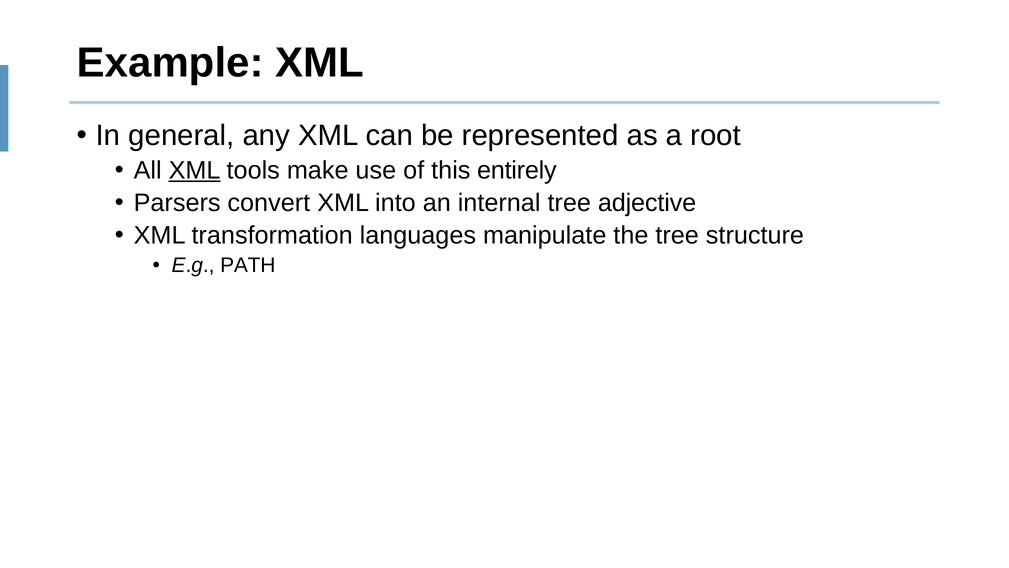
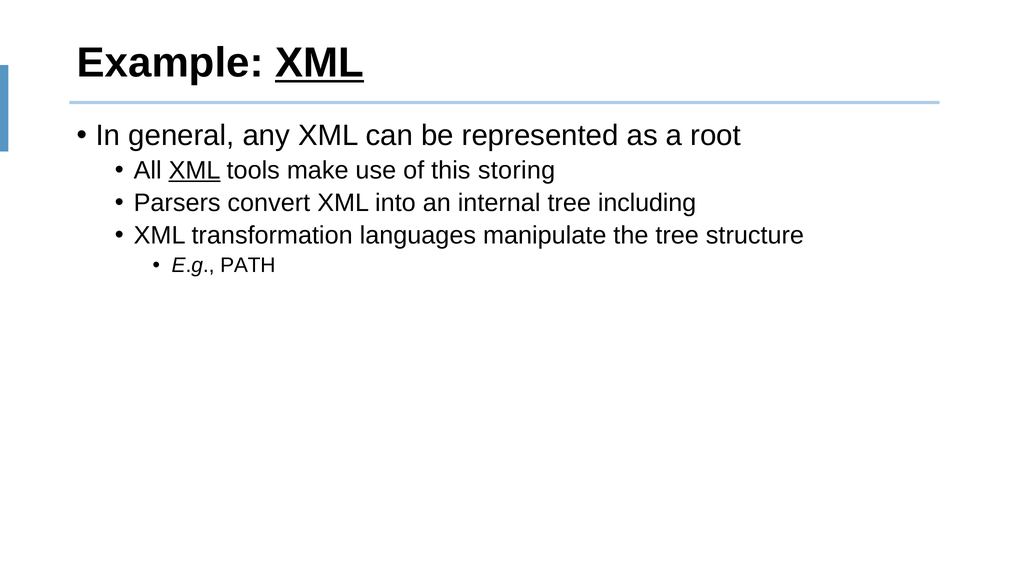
XML underline: none -> present (320, 63)
entirely: entirely -> storing (517, 170)
adjective: adjective -> including (647, 203)
